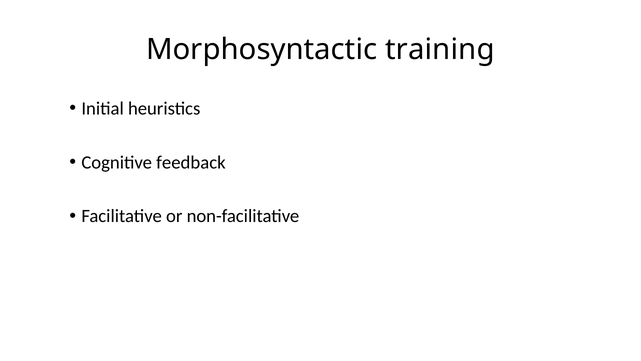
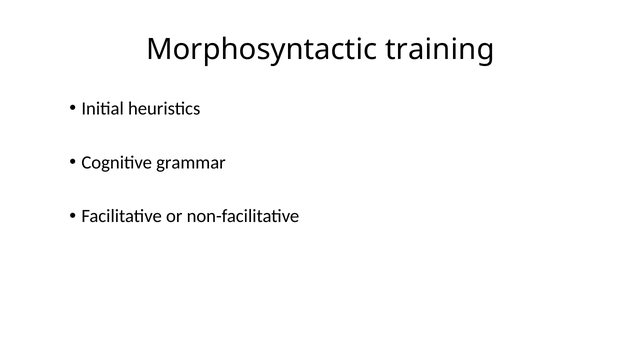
feedback: feedback -> grammar (191, 162)
